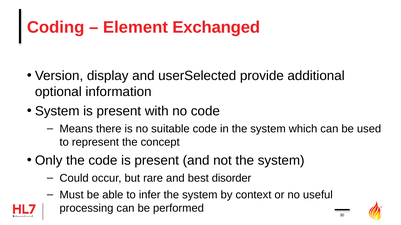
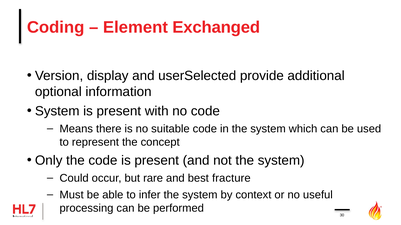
disorder: disorder -> fracture (231, 179)
